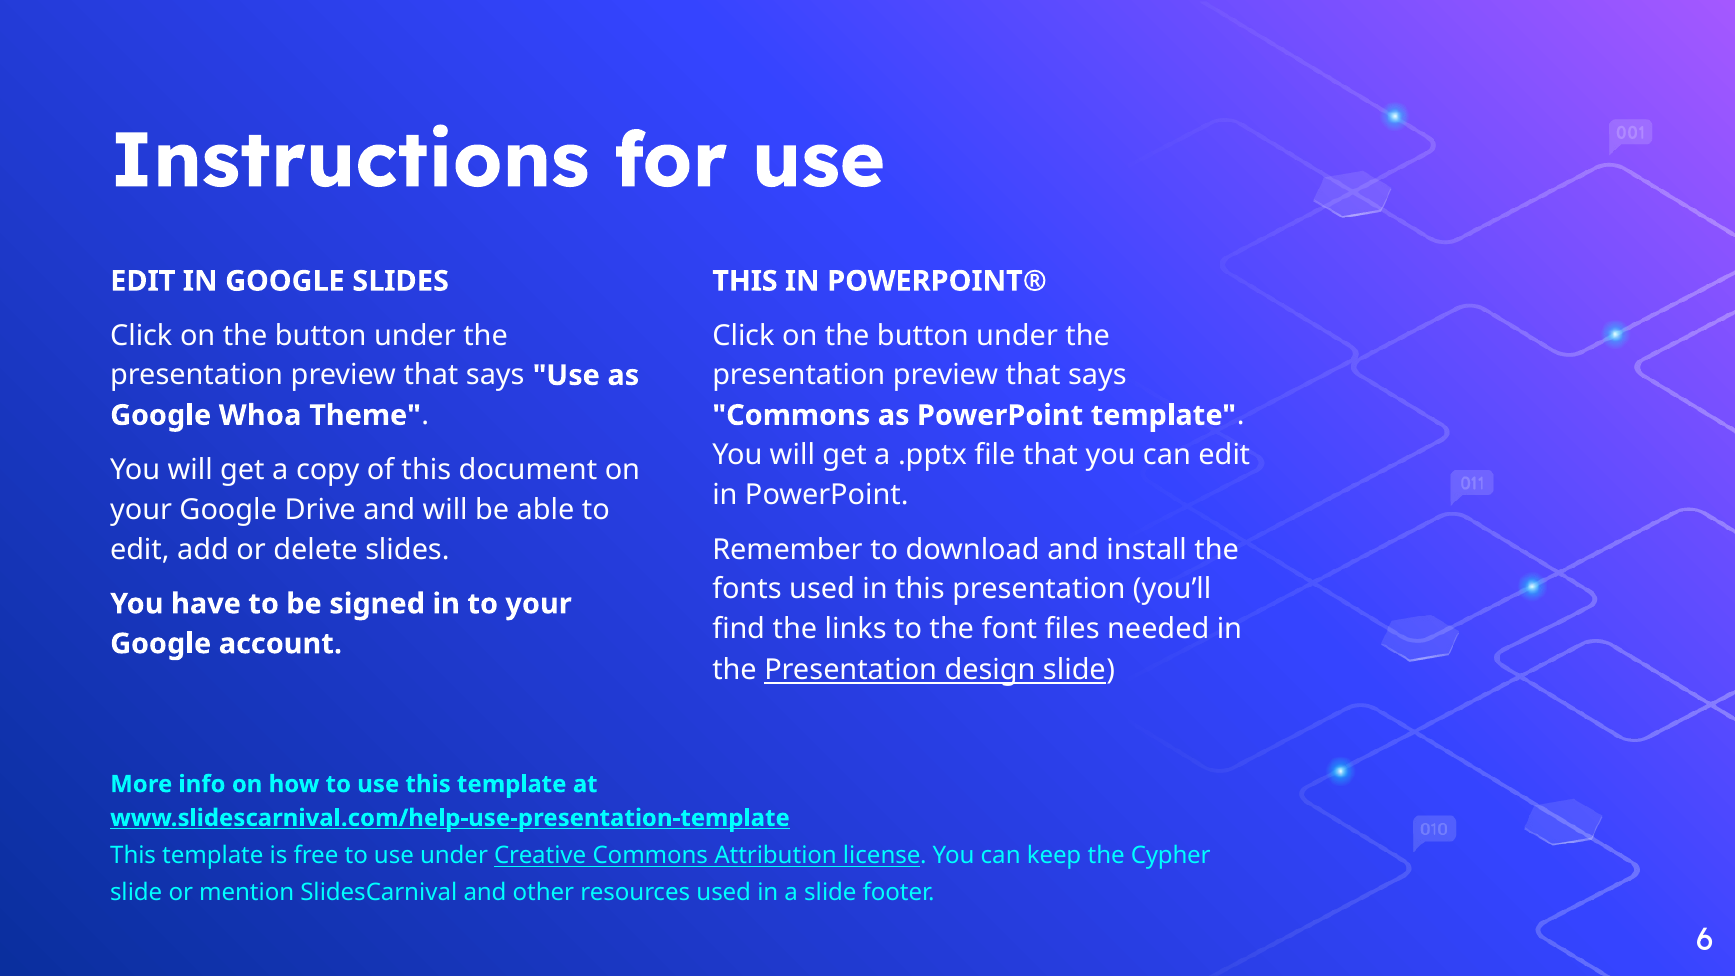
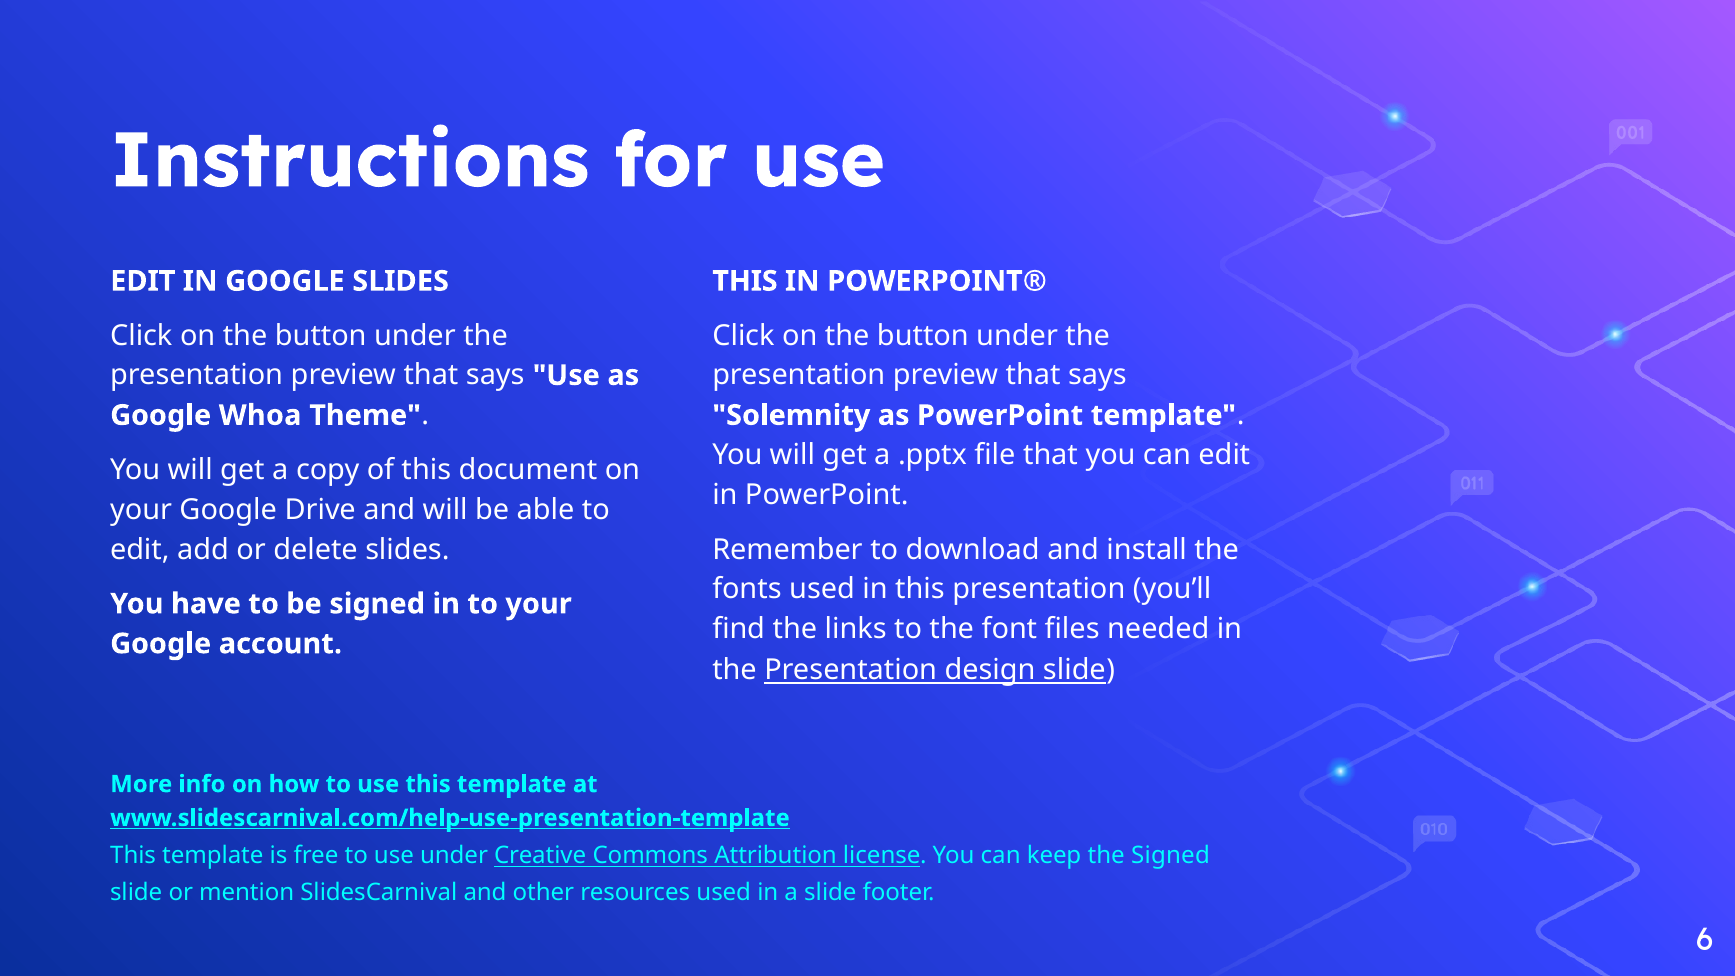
Commons: Commons -> Solemnity (791, 415)
the Cypher: Cypher -> Signed (1170, 856)
